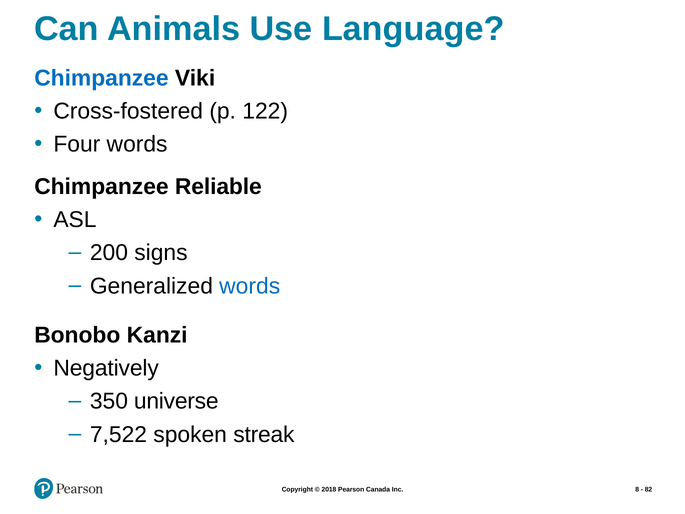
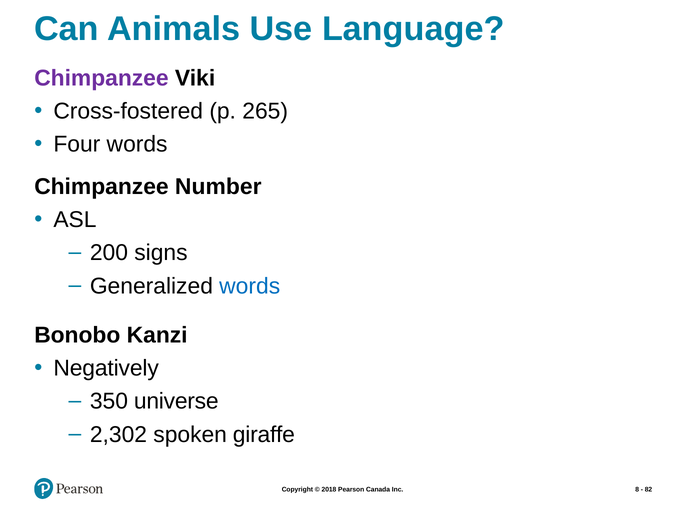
Chimpanzee colour: blue -> purple (101, 78)
122: 122 -> 265 (265, 111)
Reliable: Reliable -> Number (218, 187)
7,522: 7,522 -> 2,302 (118, 434)
streak: streak -> giraffe (264, 434)
